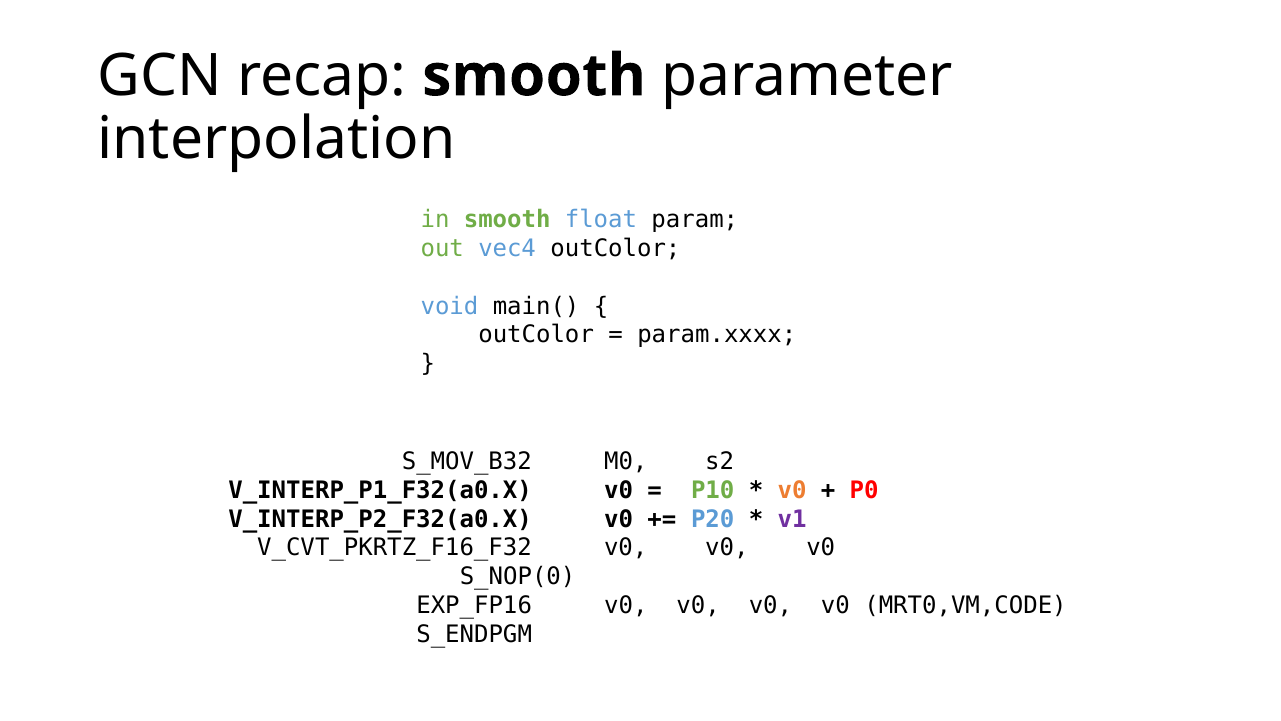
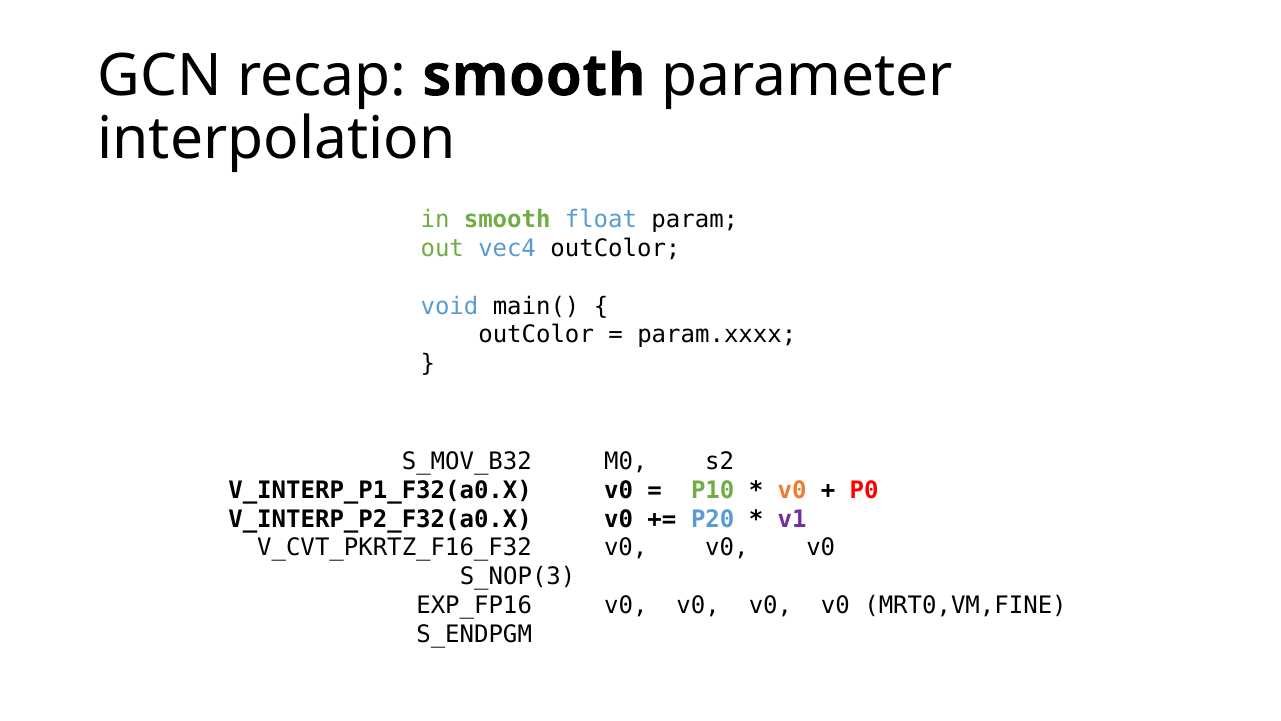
S_NOP(0: S_NOP(0 -> S_NOP(3 (518, 577)
MRT0,VM,CODE: MRT0,VM,CODE -> MRT0,VM,FINE (965, 605)
